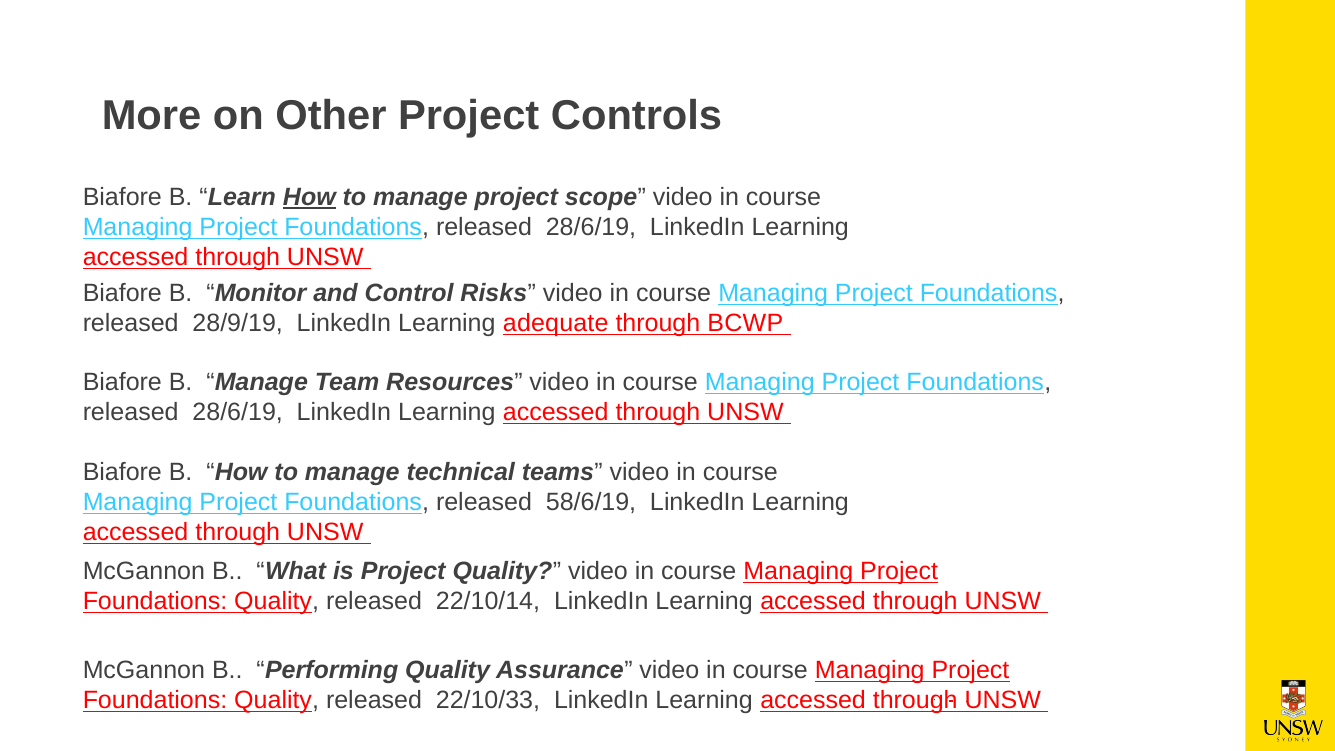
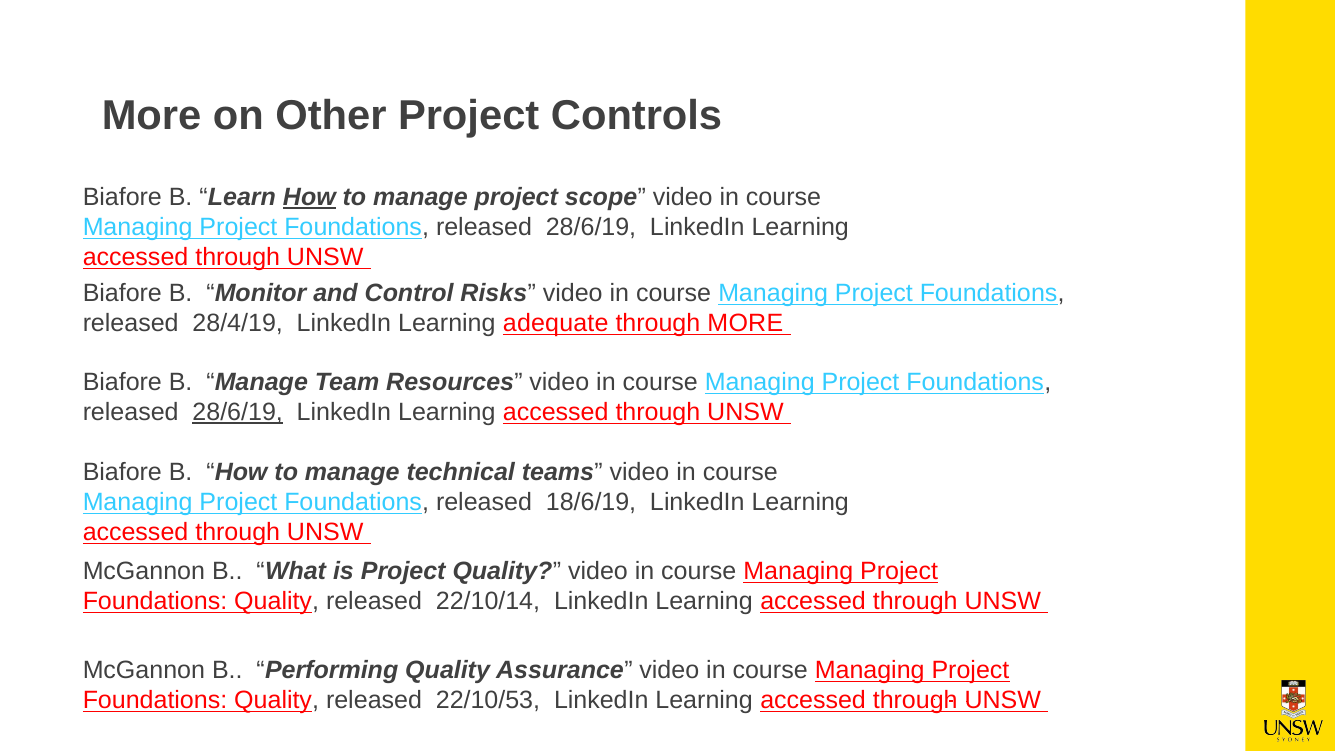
28/9/19: 28/9/19 -> 28/4/19 (238, 324)
through BCWP: BCWP -> MORE (745, 324)
28/6/19 underline: none -> present (238, 412)
58/6/19: 58/6/19 -> 18/6/19 (591, 503)
22/10/33: 22/10/33 -> 22/10/53 (488, 700)
